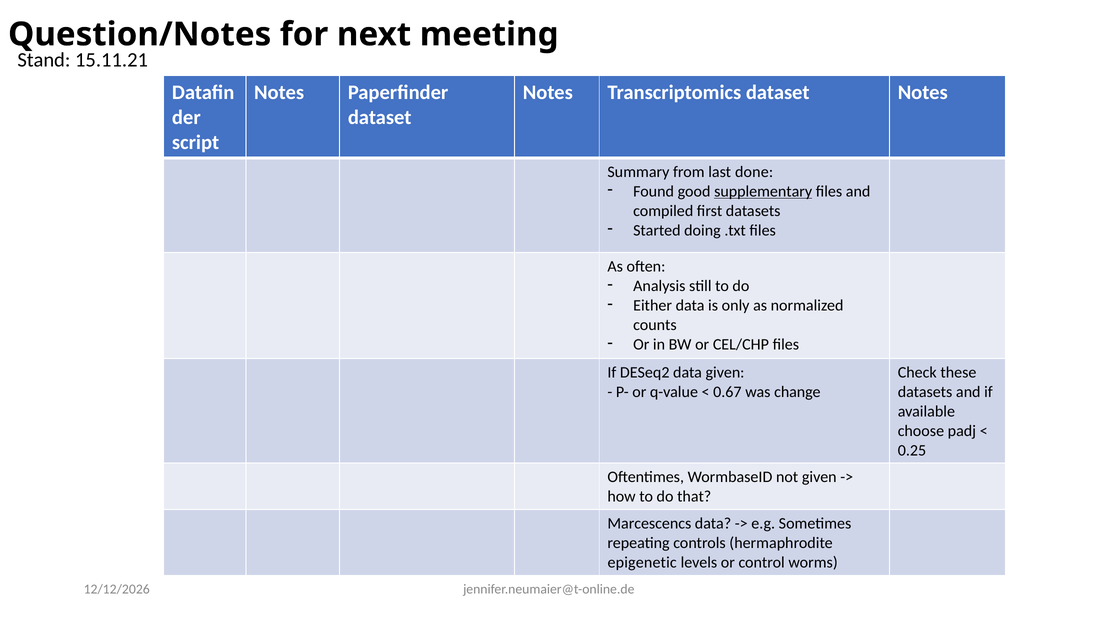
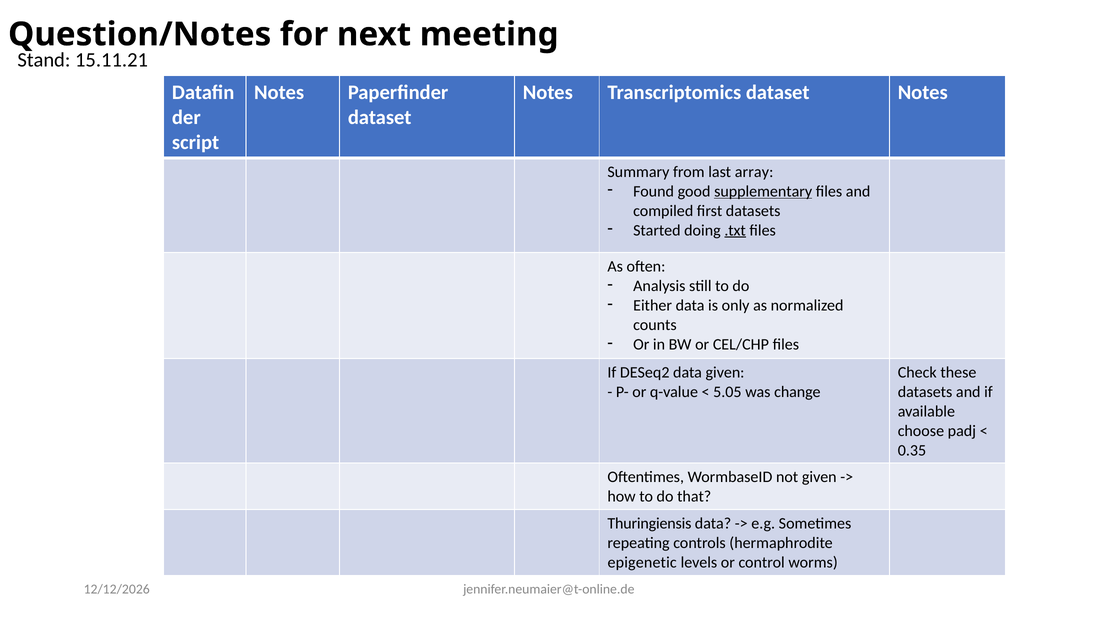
done: done -> array (754, 172)
.txt underline: none -> present (735, 231)
0.67: 0.67 -> 5.05 (727, 392)
0.25: 0.25 -> 0.35 (912, 451)
Marcescencs: Marcescencs -> Thuringiensis (649, 524)
